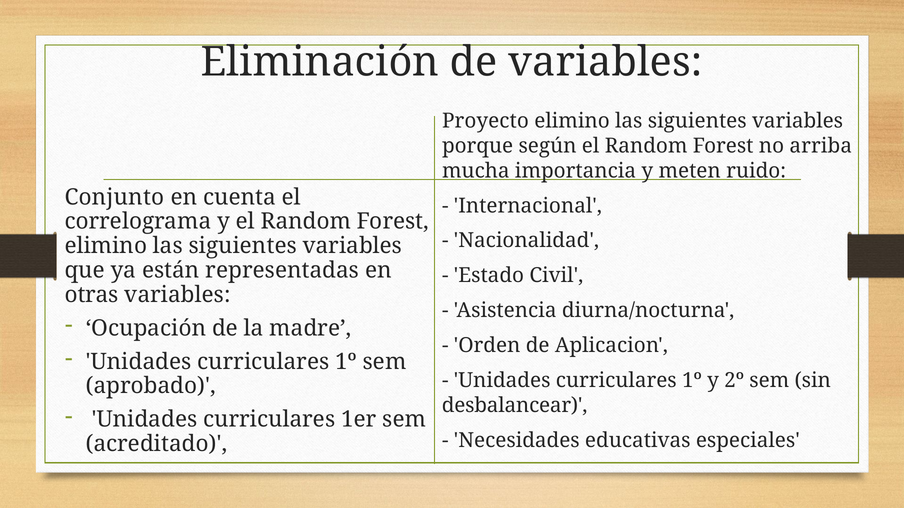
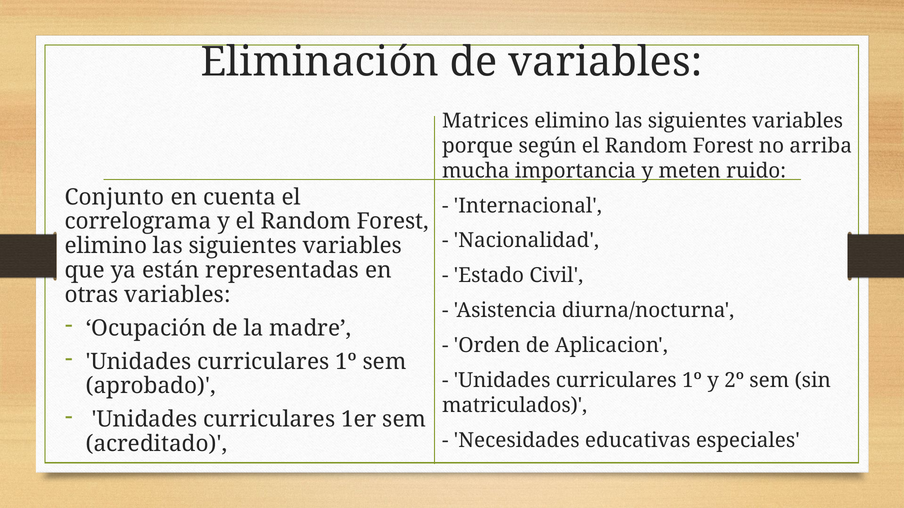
Proyecto: Proyecto -> Matrices (485, 121)
desbalancear: desbalancear -> matriculados (515, 406)
